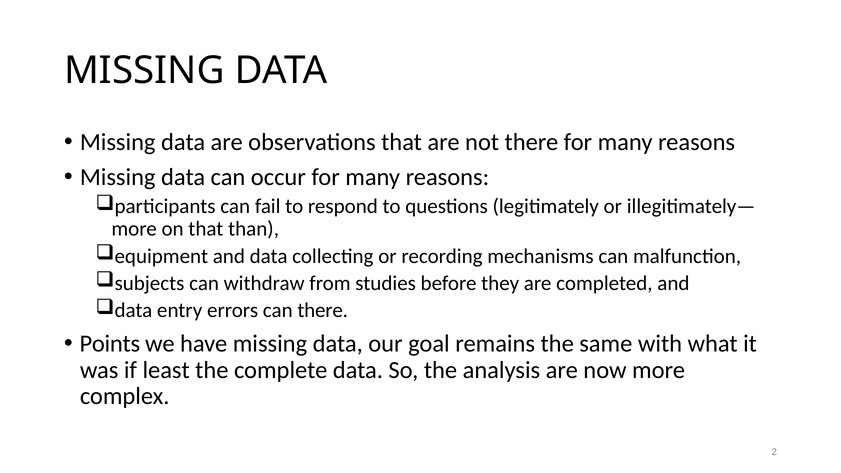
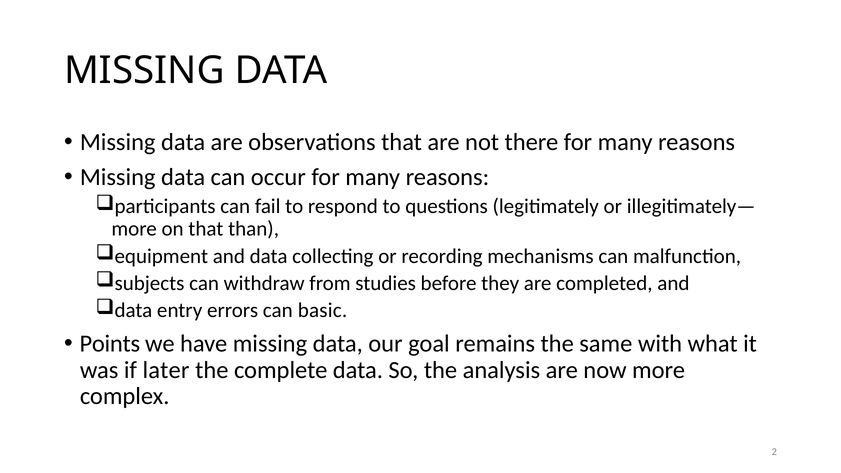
can there: there -> basic (323, 310)
least: least -> later (166, 370)
